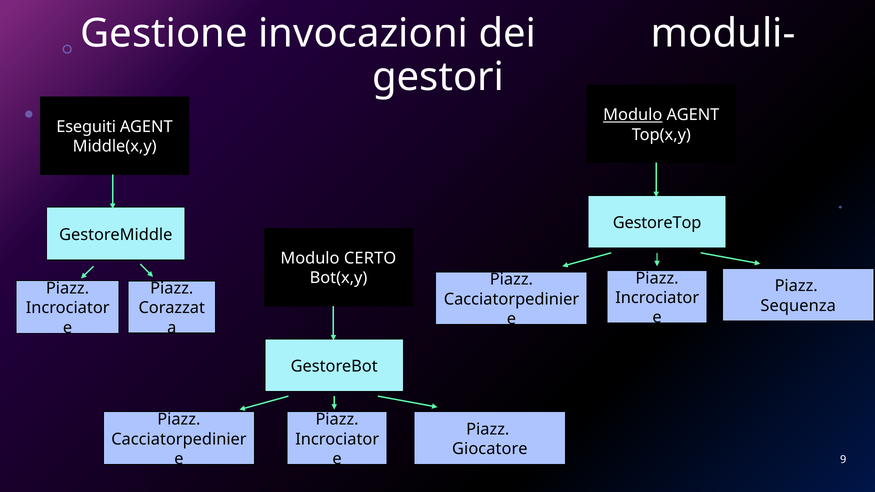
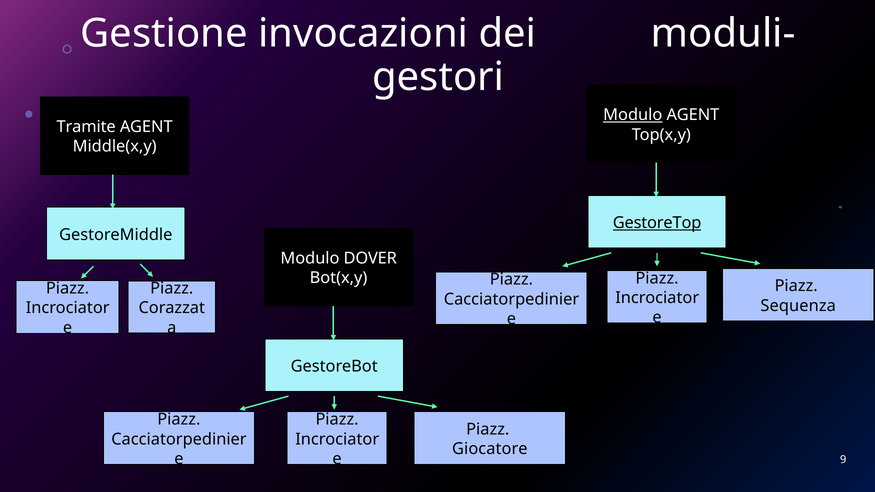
Eseguiti: Eseguiti -> Tramite (86, 127)
GestoreTop underline: none -> present (657, 223)
CERTO: CERTO -> DOVER (370, 258)
